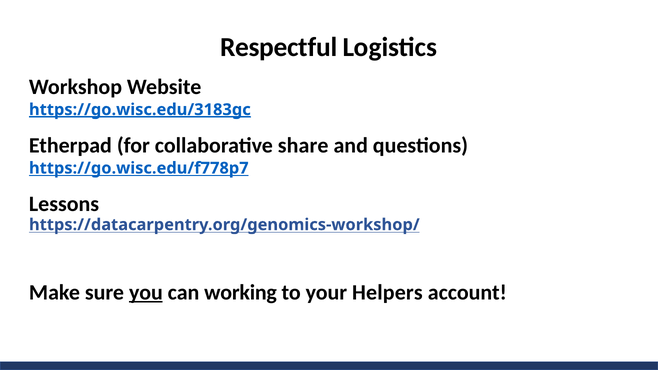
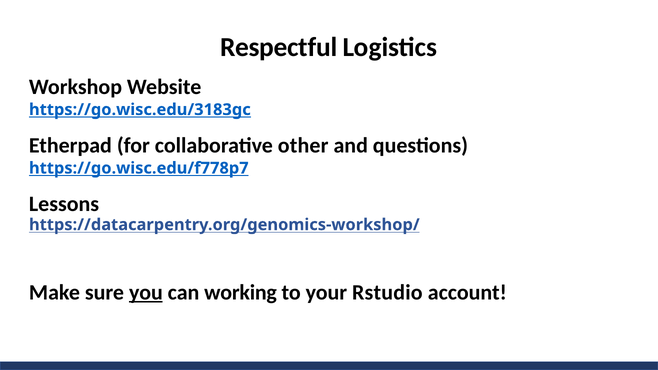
https://go.wisc.edu/3183gc underline: present -> none (140, 110)
share: share -> other (303, 145)
Helpers: Helpers -> Rstudio (387, 292)
